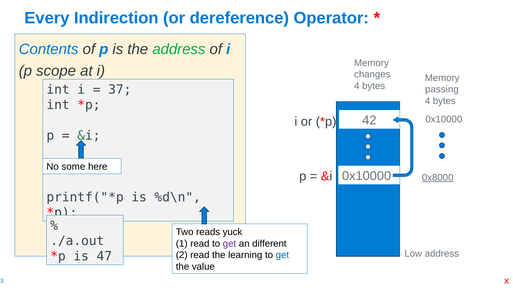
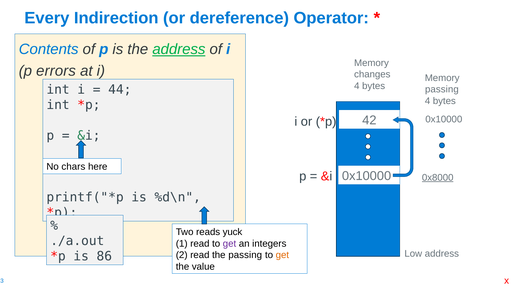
address underline: none -> present (179, 49)
scope: scope -> errors (56, 71)
37: 37 -> 44 (120, 90)
some: some -> chars (73, 167)
different: different -> integers (269, 244)
47: 47 -> 86 (104, 257)
the learning: learning -> passing (245, 256)
get colour: blue -> orange (282, 256)
